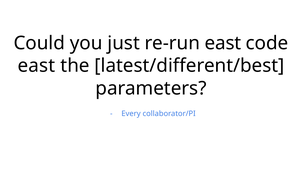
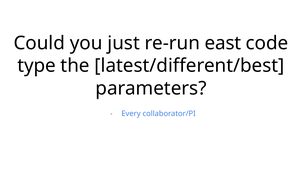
east: east -> type (37, 66)
